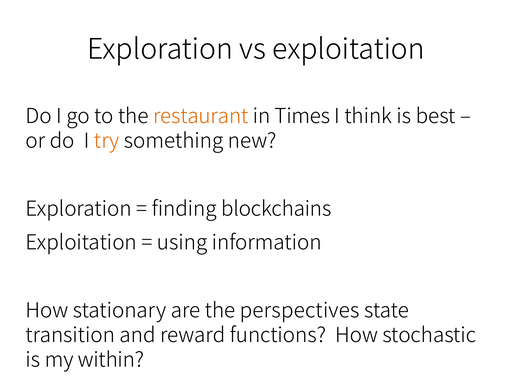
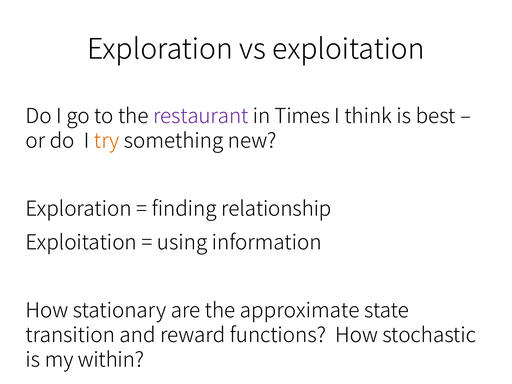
restaurant colour: orange -> purple (201, 116)
blockchains: blockchains -> relationship (276, 209)
perspectives: perspectives -> approximate (300, 311)
